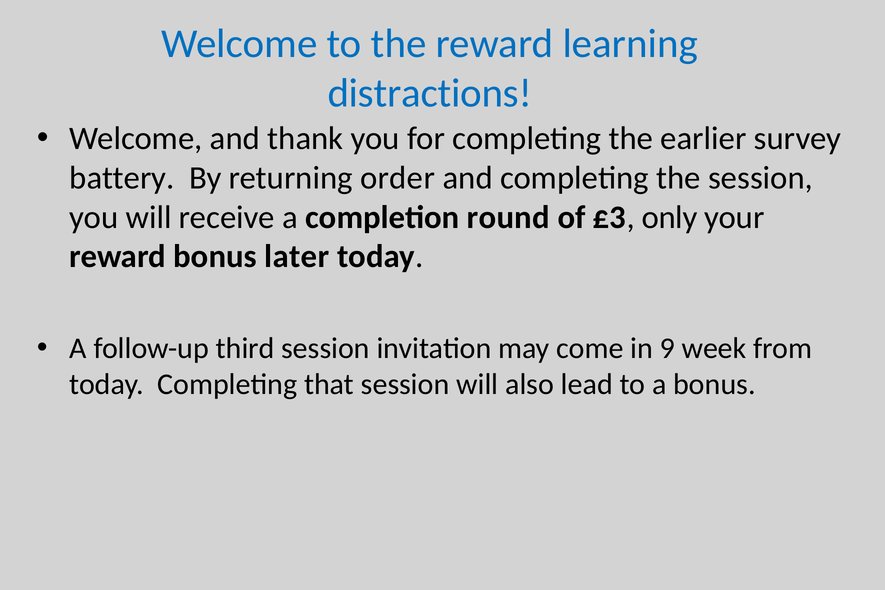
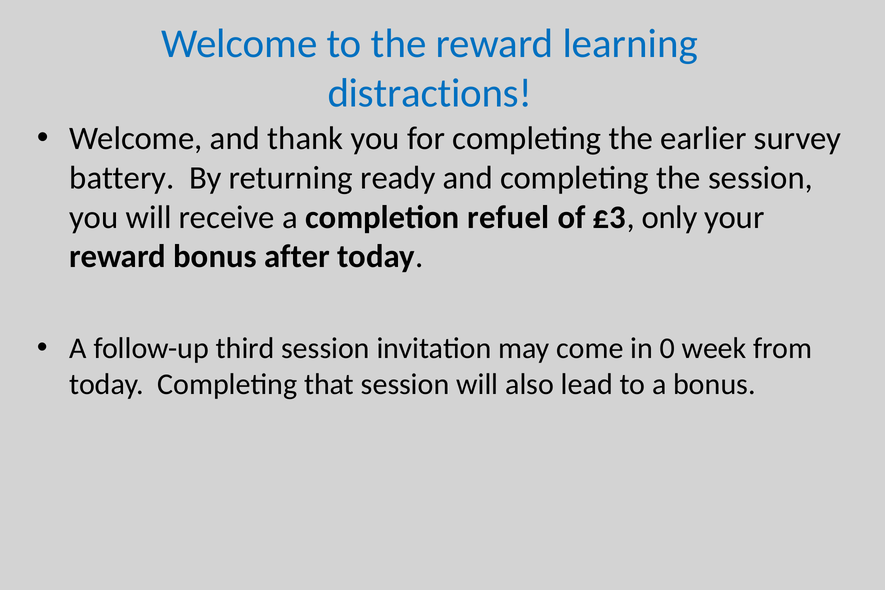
order: order -> ready (398, 178)
round: round -> refuel (508, 217)
later: later -> after (297, 257)
9: 9 -> 0 (667, 348)
